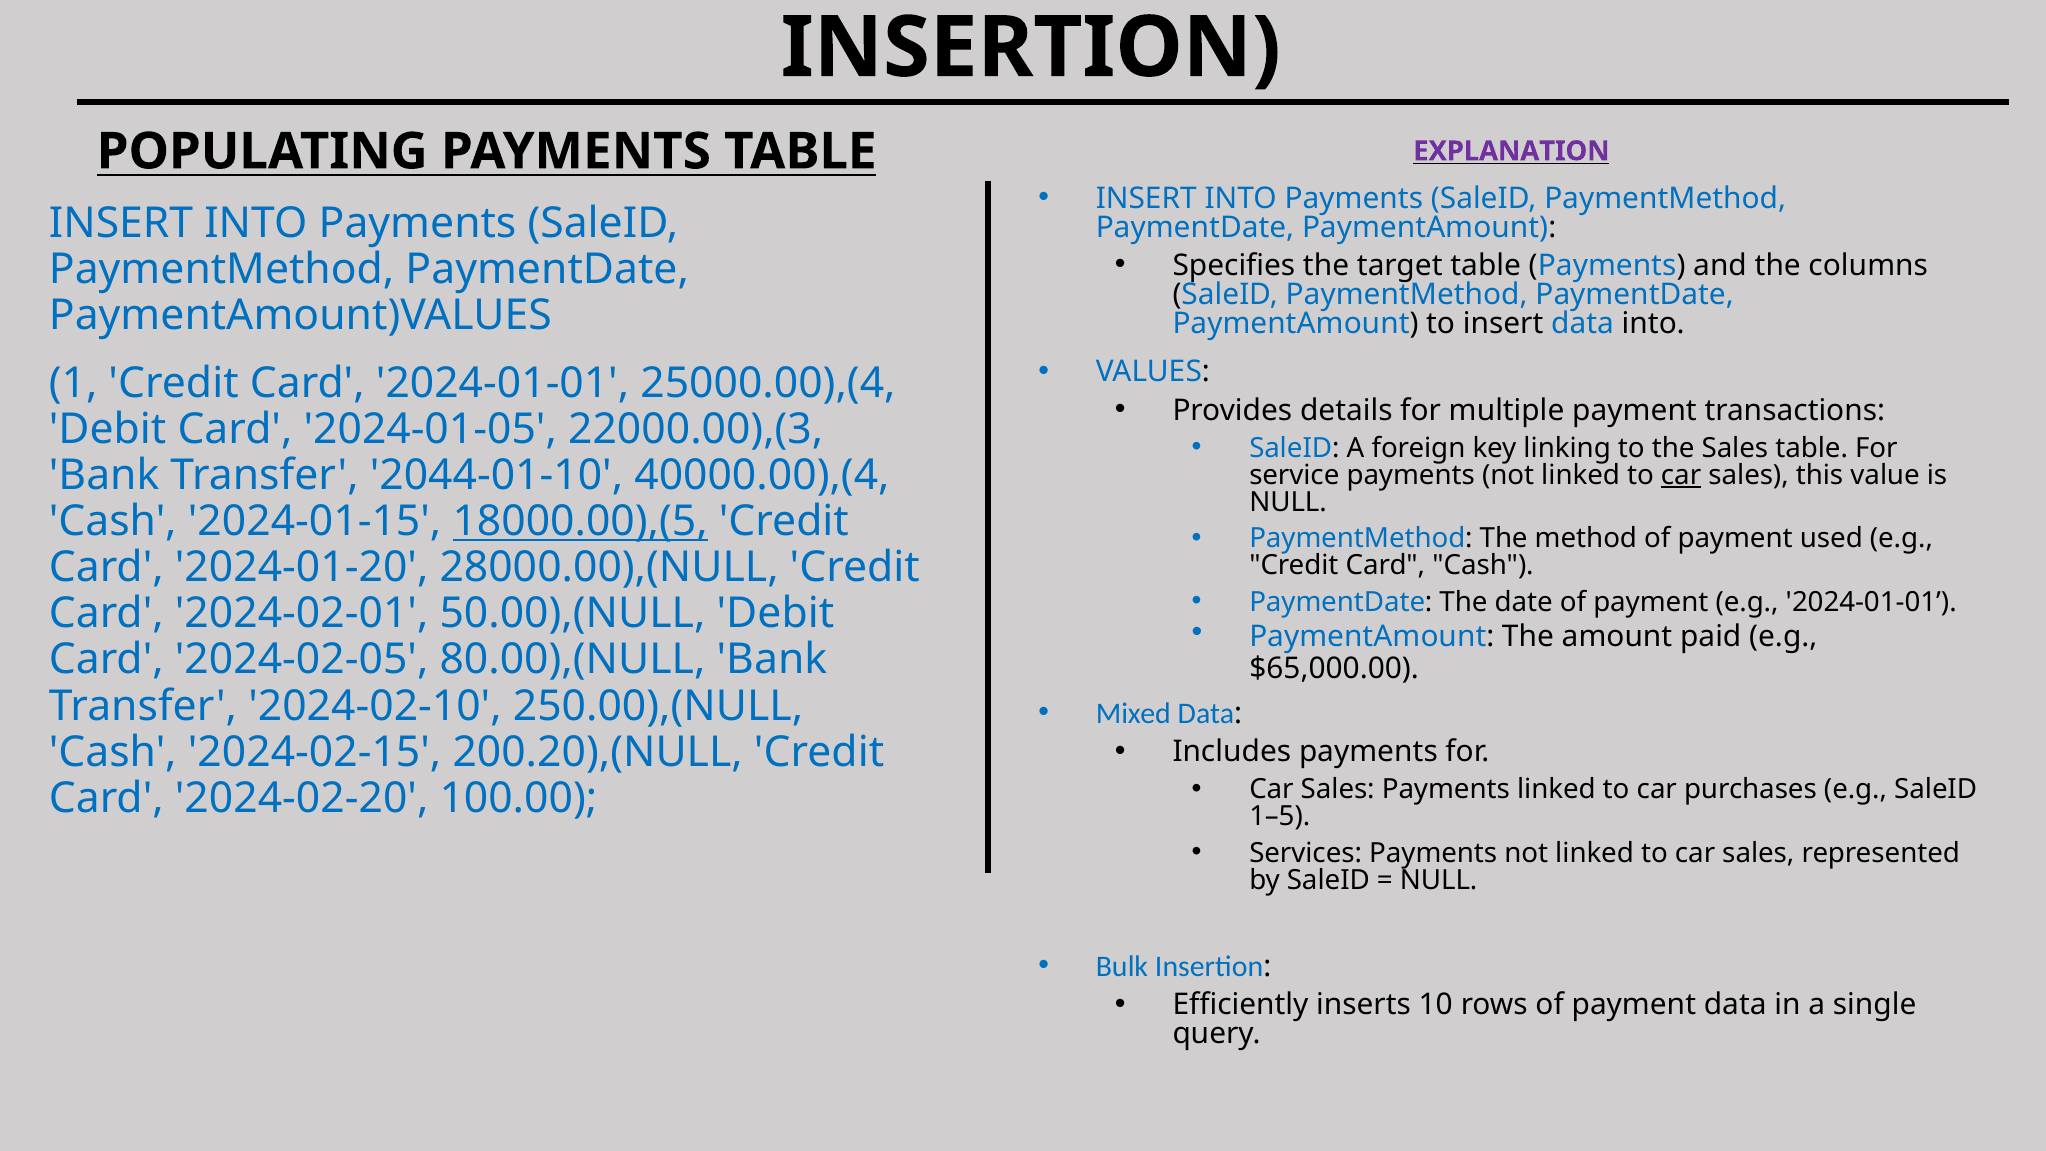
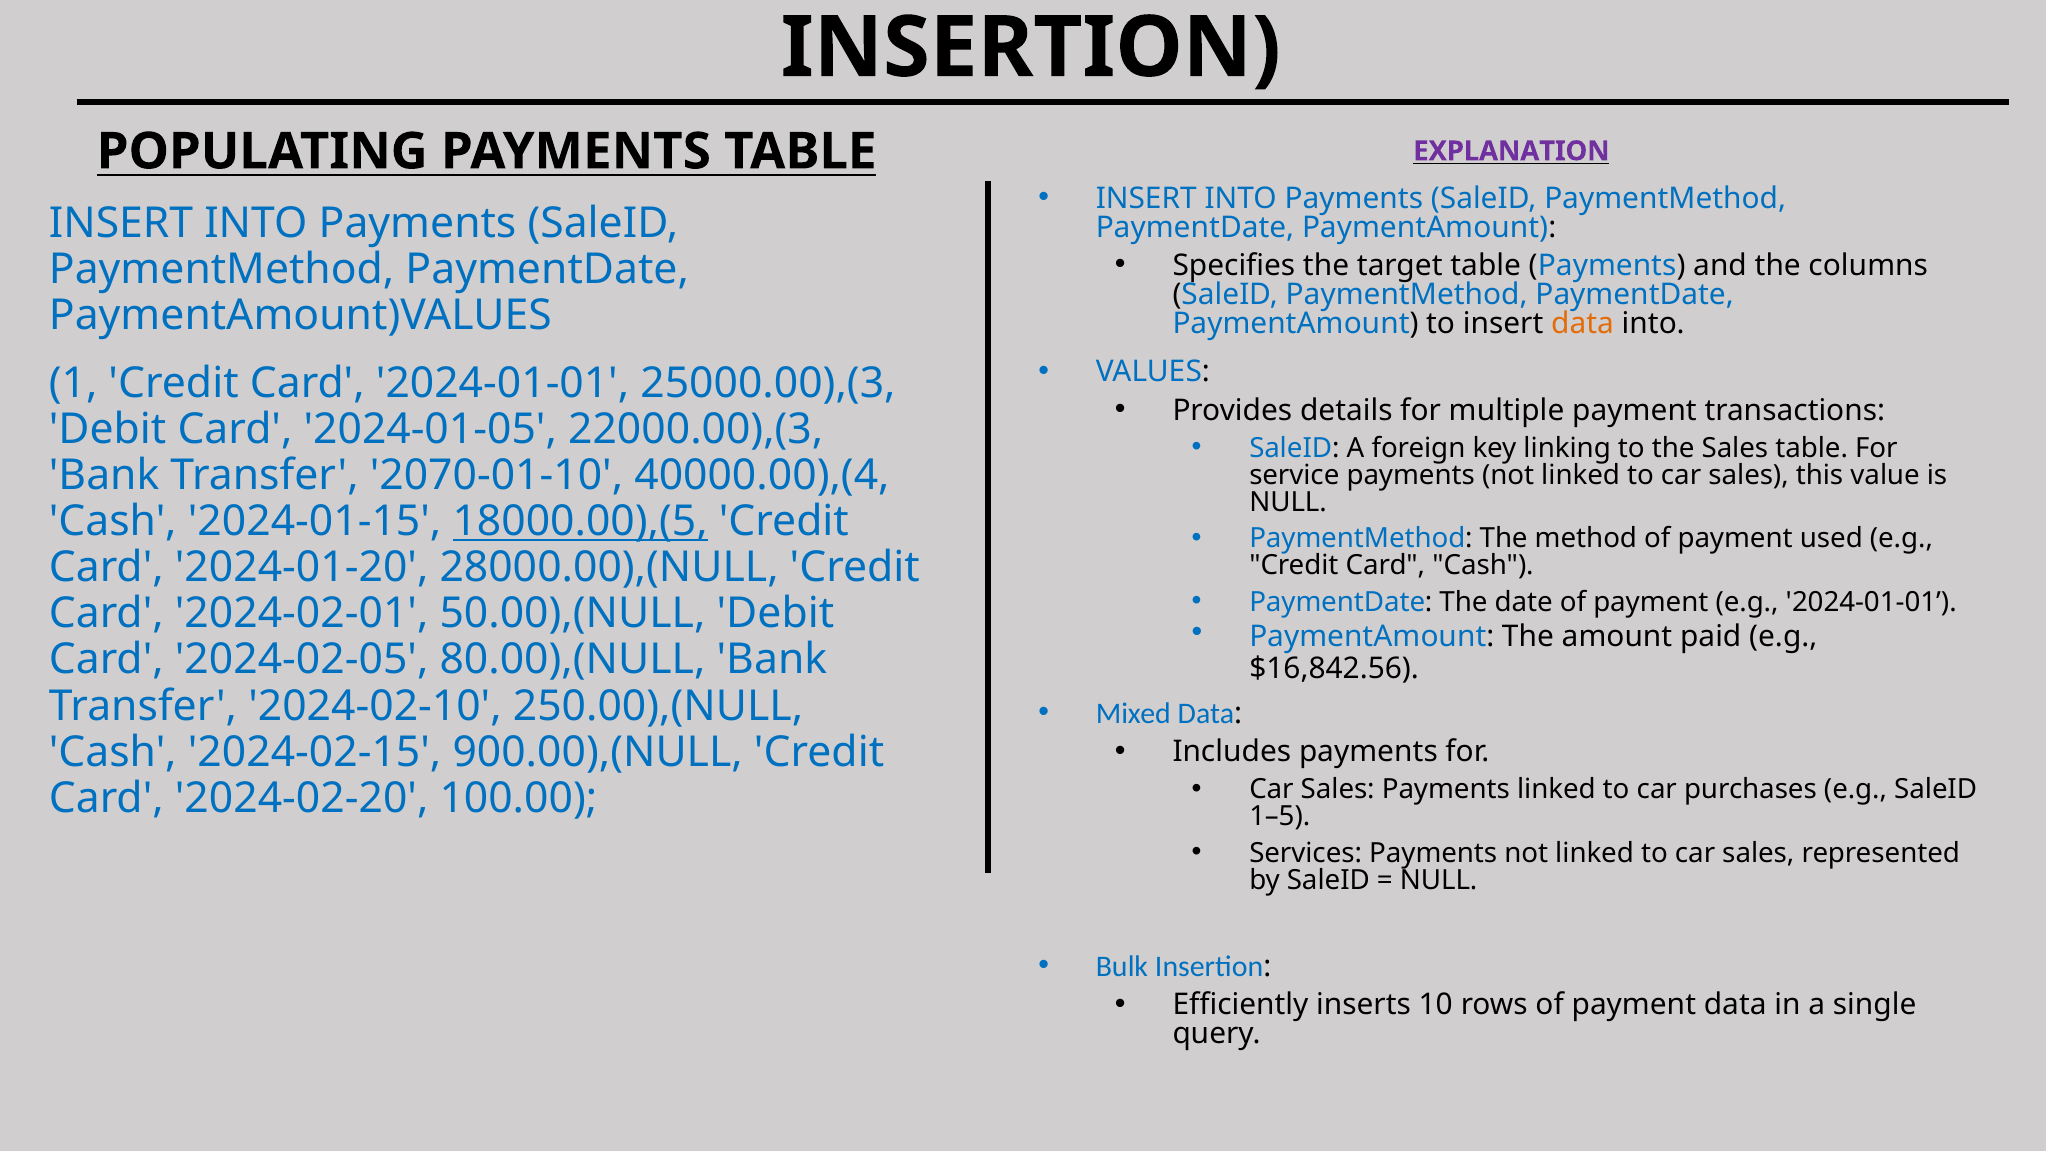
data colour: blue -> orange (1583, 324)
25000.00),(4: 25000.00),(4 -> 25000.00),(3 (768, 383)
2044-01-10: 2044-01-10 -> 2070-01-10 (497, 475)
car underline: present -> none (1681, 475)
$65,000.00: $65,000.00 -> $16,842.56 (1334, 669)
200.20),(NULL: 200.20),(NULL -> 900.00),(NULL (598, 752)
